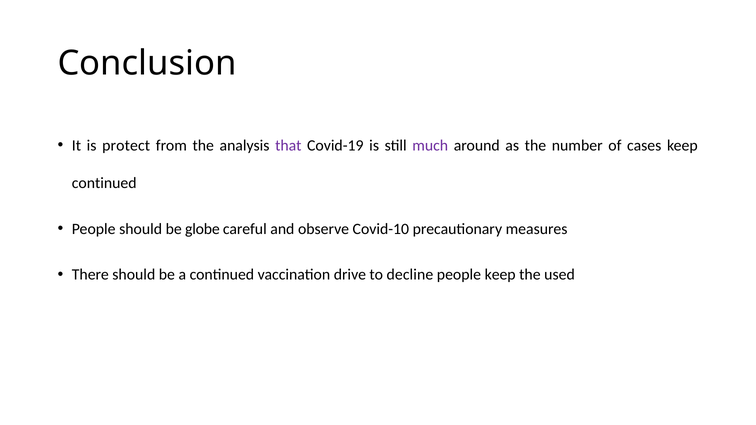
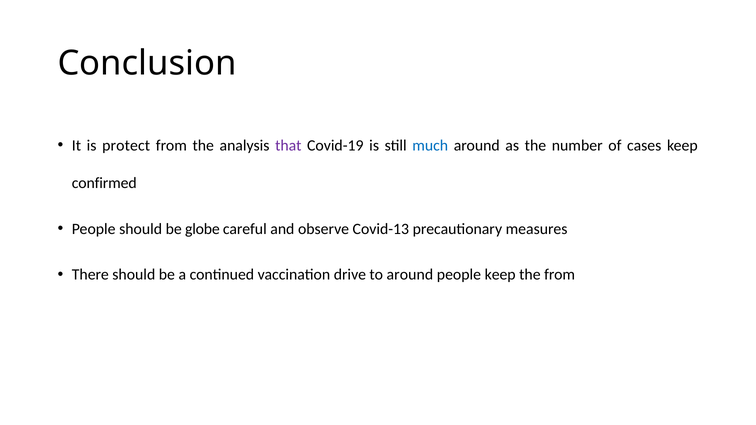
much colour: purple -> blue (430, 146)
continued: continued -> confirmed (104, 183)
Covid-10: Covid-10 -> Covid-13 (381, 229)
to decline: decline -> around (410, 275)
the used: used -> from (560, 275)
